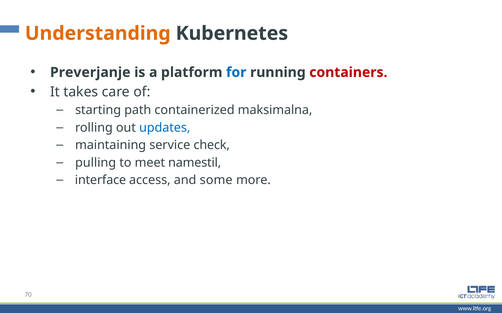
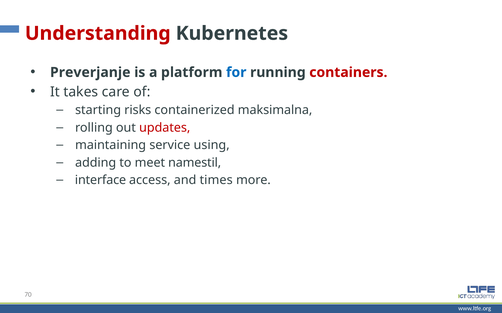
Understanding colour: orange -> red (98, 33)
path: path -> risks (138, 110)
updates colour: blue -> red (165, 128)
check: check -> using (212, 145)
pulling: pulling -> adding (96, 163)
some: some -> times (216, 181)
